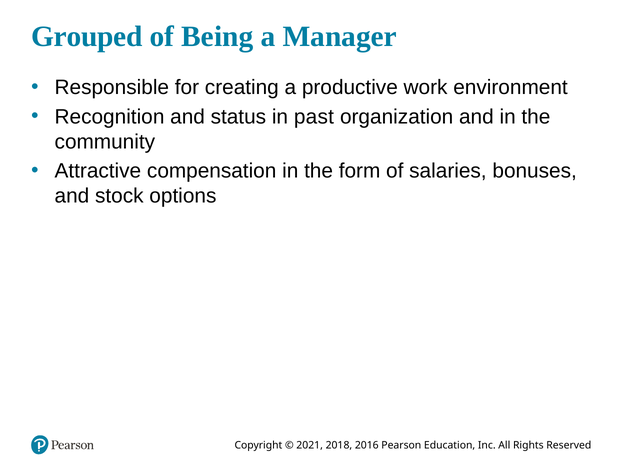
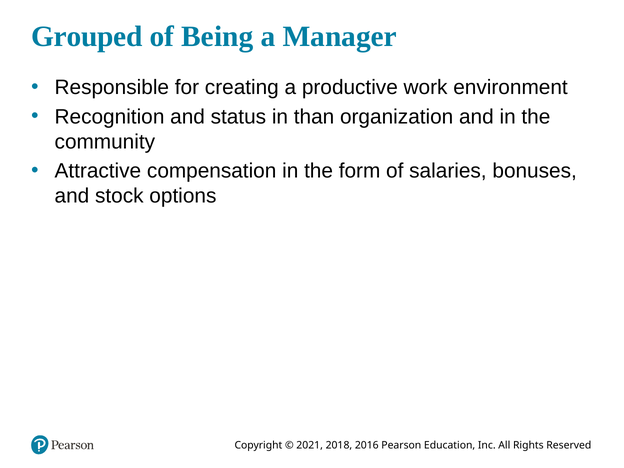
past: past -> than (314, 117)
